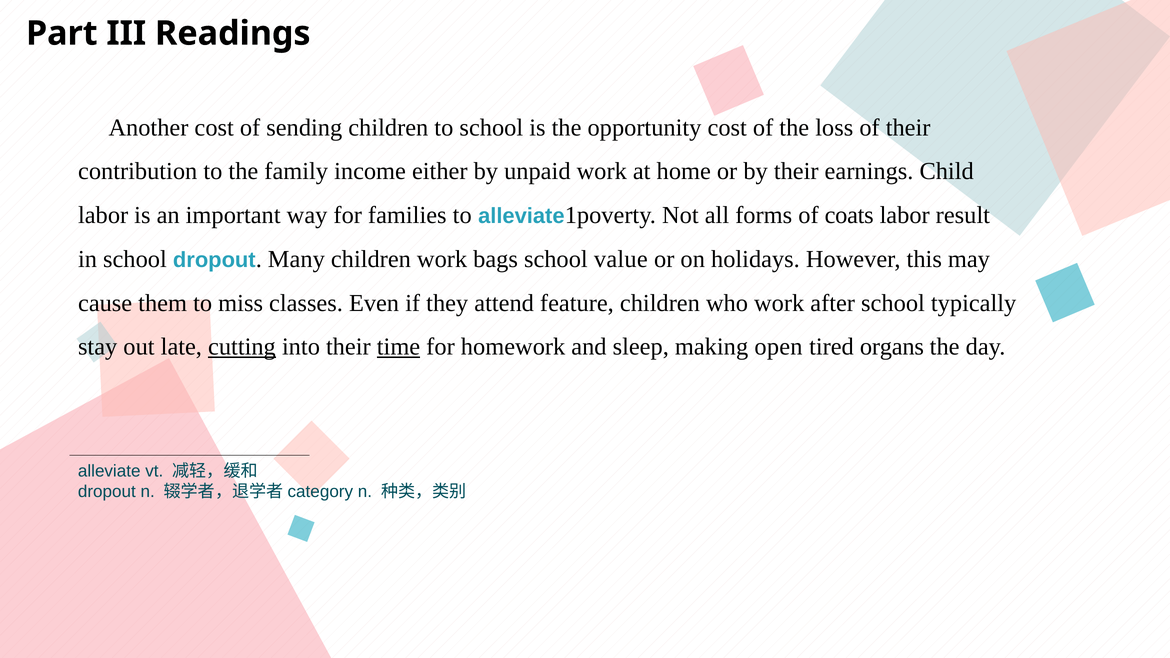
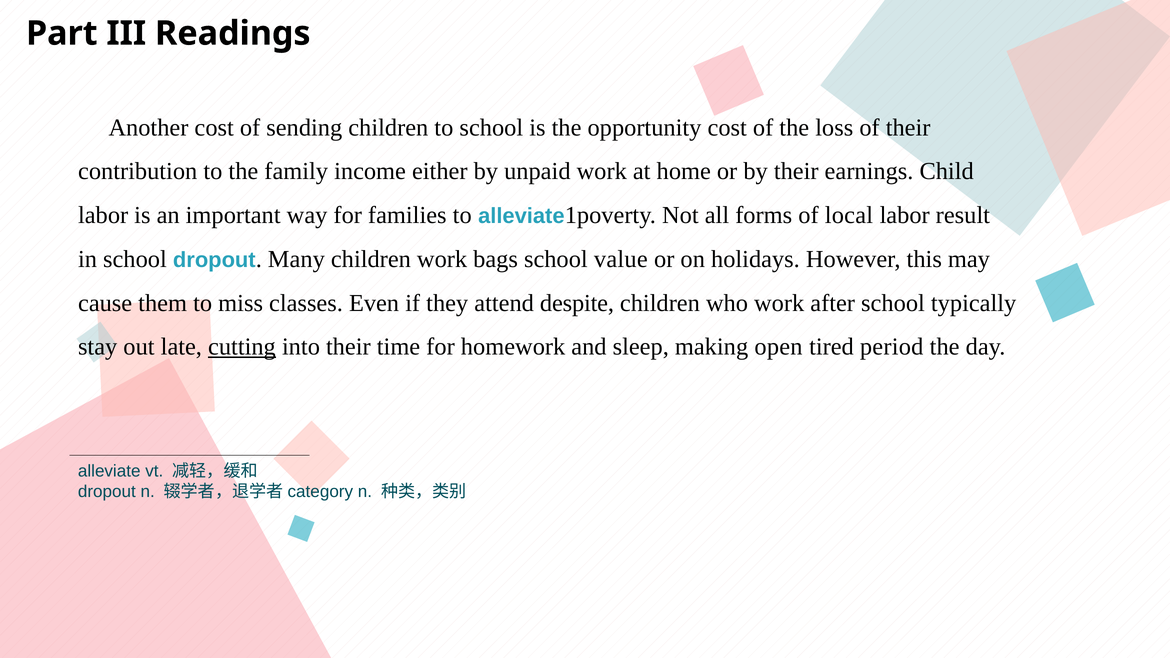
coats: coats -> local (849, 215)
feature: feature -> despite (577, 303)
time underline: present -> none (398, 347)
organs: organs -> period (892, 347)
